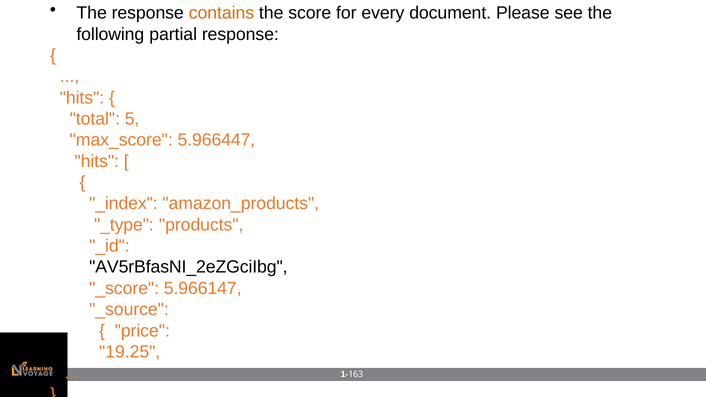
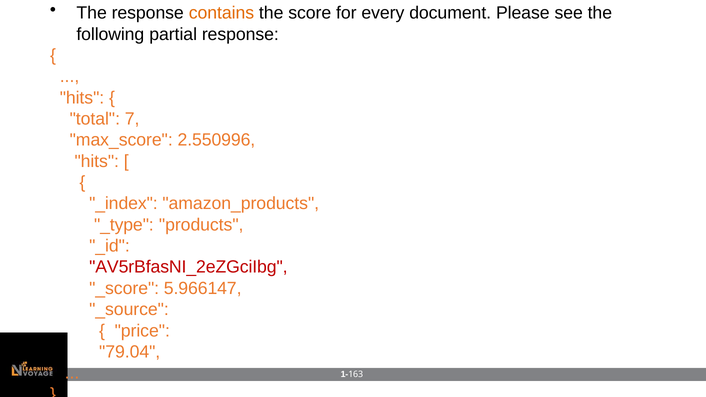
5: 5 -> 7 (132, 119)
5.966447: 5.966447 -> 2.550996 (216, 140)
AV5rBfasNI_2eZGciIbg colour: black -> red (188, 267)
19.25: 19.25 -> 79.04 (130, 352)
